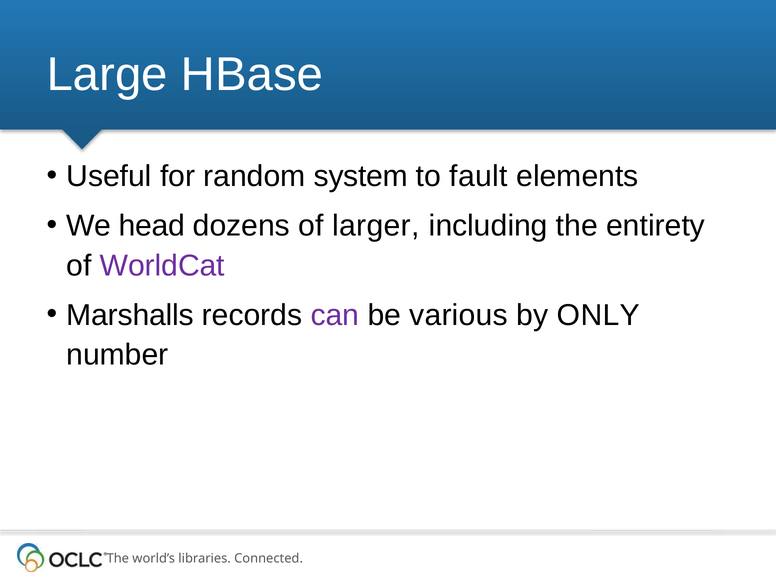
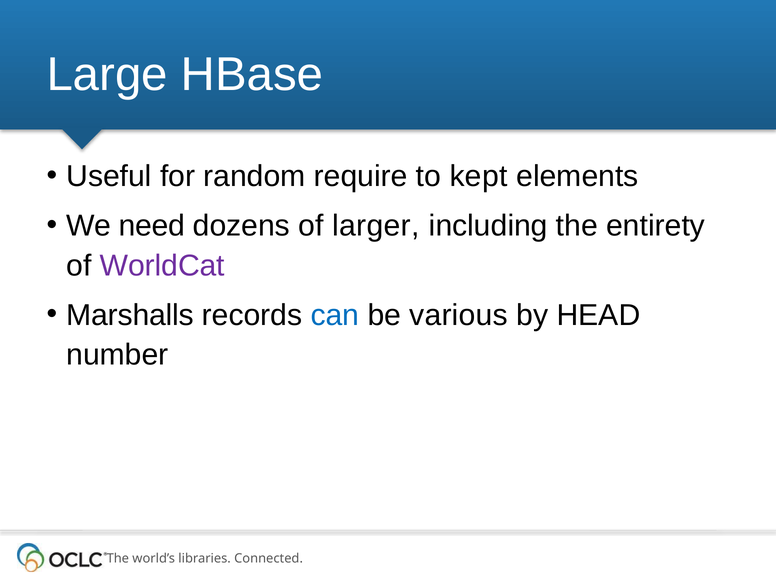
system: system -> require (361, 176)
fault: fault -> kept (479, 176)
head: head -> need (152, 226)
can colour: purple -> blue (335, 315)
ONLY: ONLY -> HEAD (598, 315)
